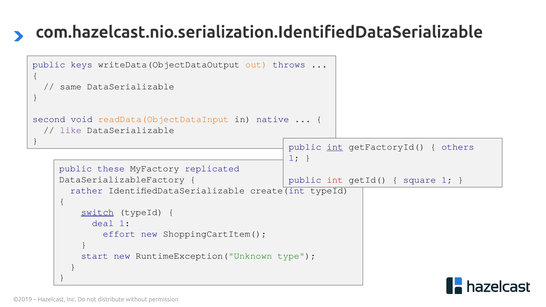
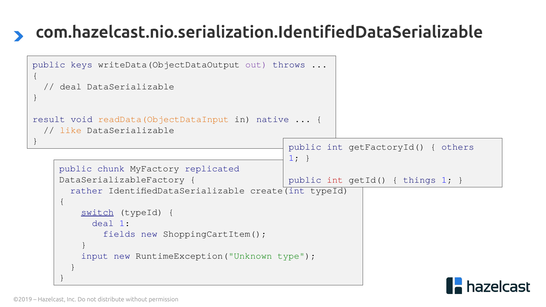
out colour: orange -> purple (256, 65)
same: same -> deal (71, 86)
second: second -> result (49, 119)
like colour: purple -> orange (71, 130)
int underline: present -> none (335, 147)
these: these -> chunk (111, 169)
square: square -> things (420, 180)
effort: effort -> fields (119, 234)
start: start -> input (95, 256)
